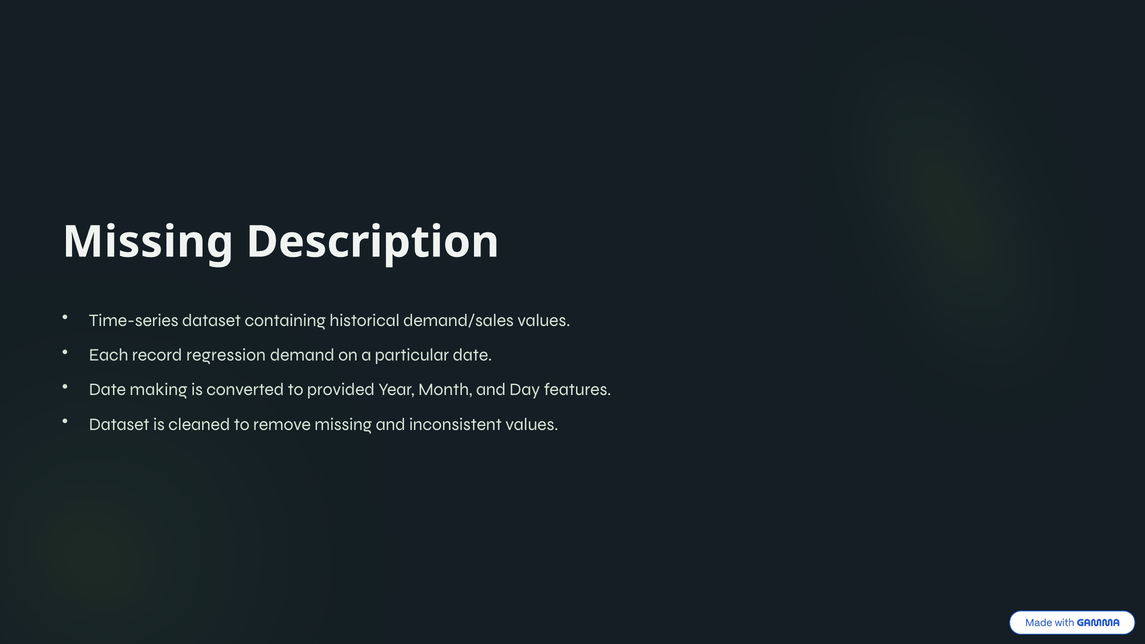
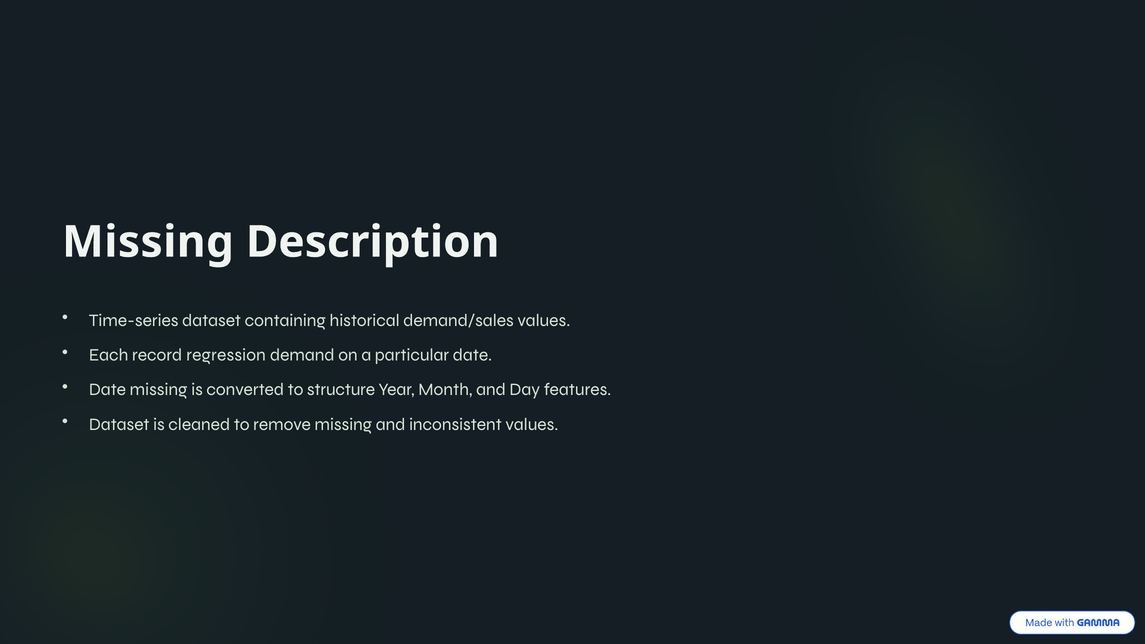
Date making: making -> missing (159, 390)
provided: provided -> structure (341, 390)
